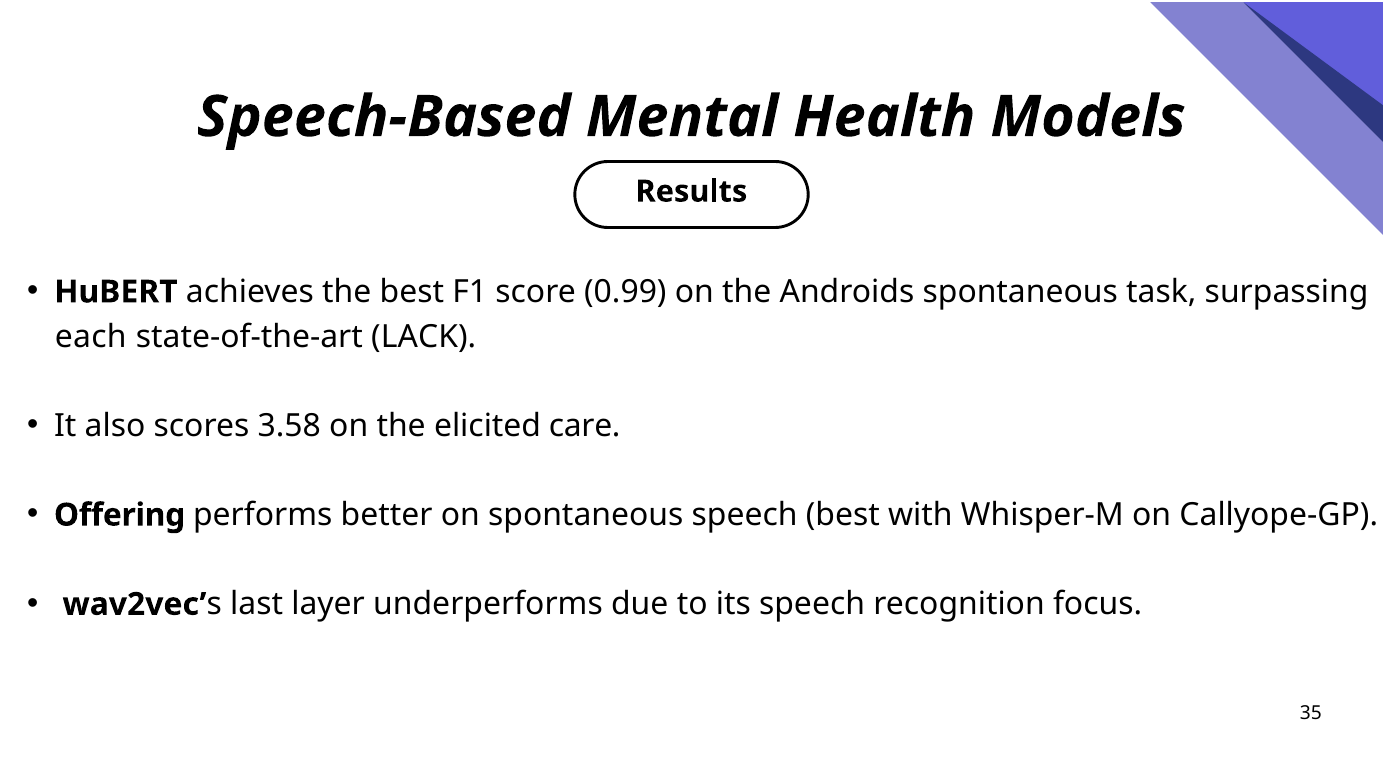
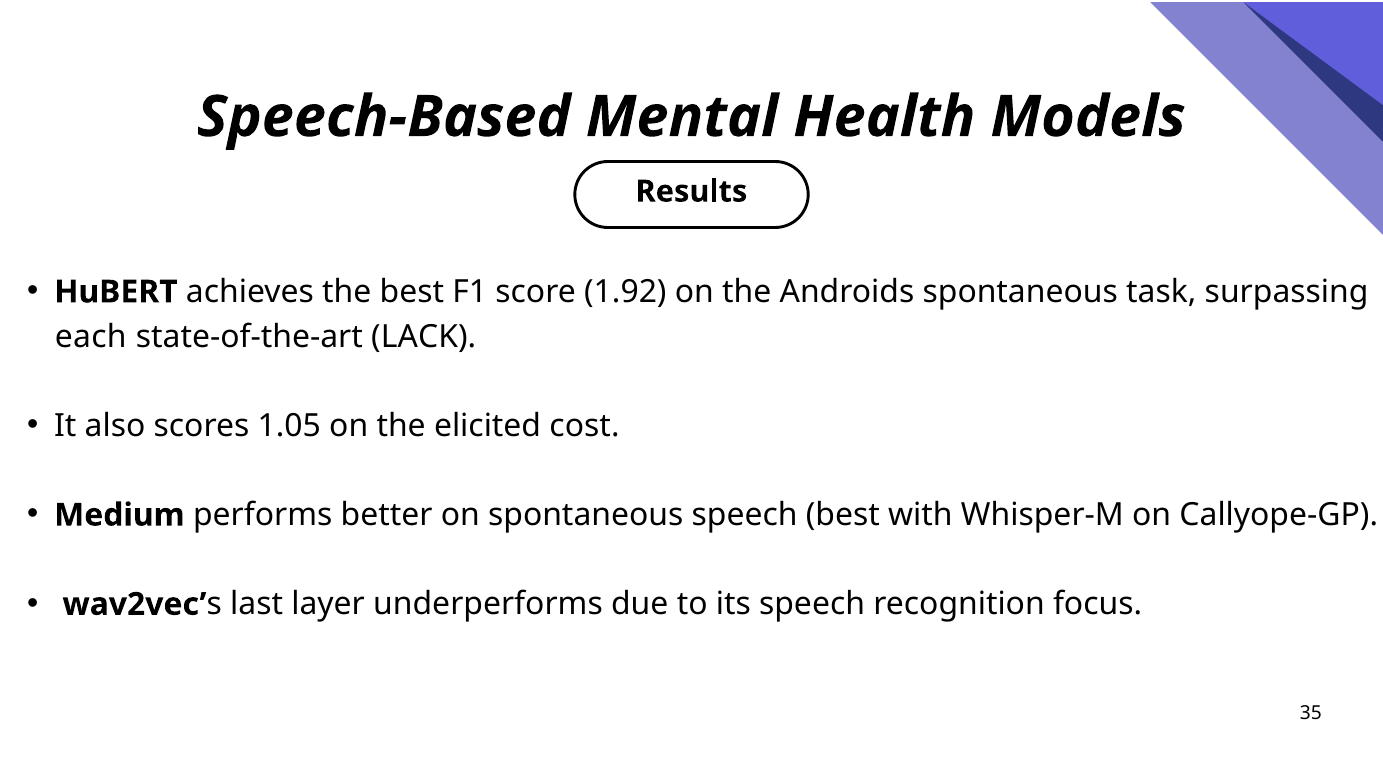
0.99: 0.99 -> 1.92 (625, 292)
3.58: 3.58 -> 1.05 (289, 426)
care: care -> cost (584, 426)
Offering: Offering -> Medium (119, 515)
